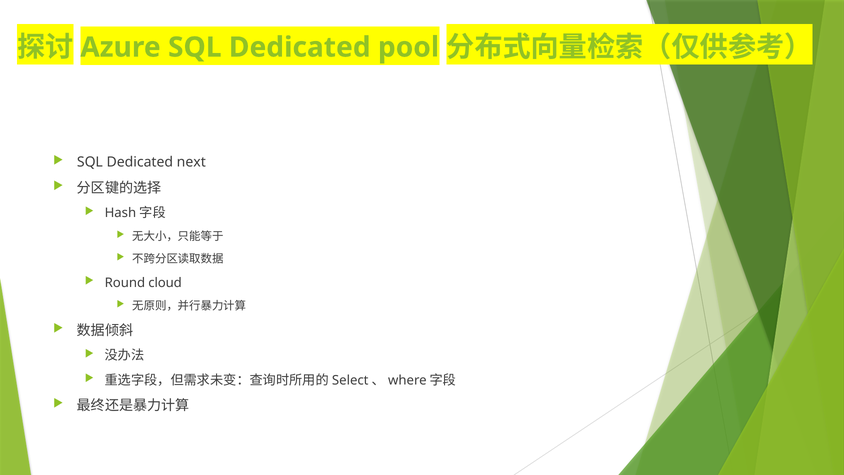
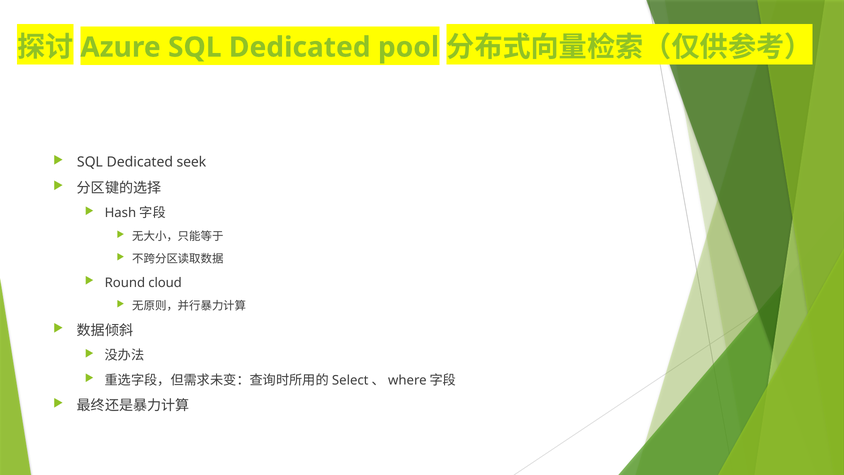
next: next -> seek (191, 162)
